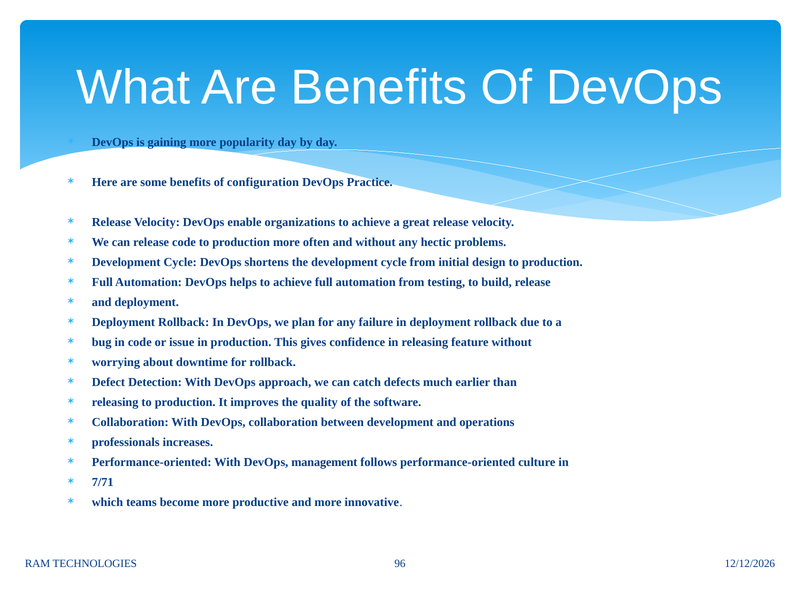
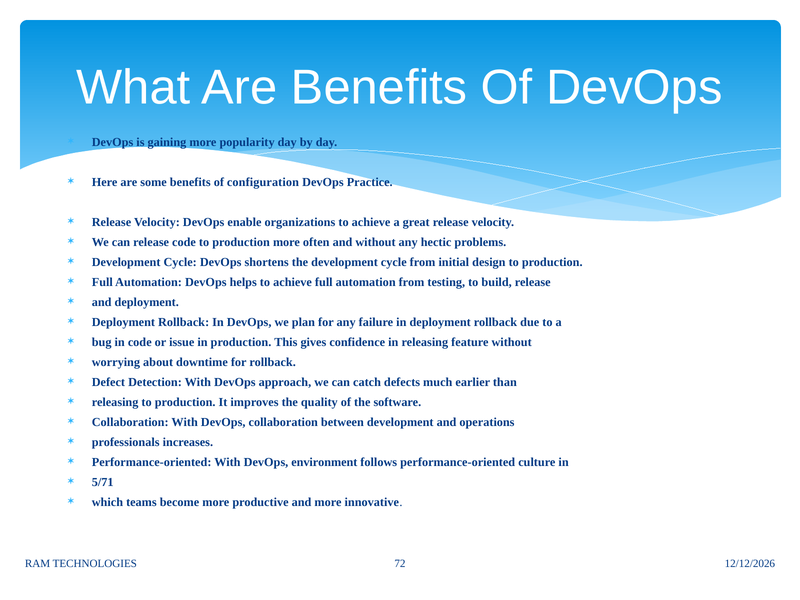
management: management -> environment (324, 462)
7/71: 7/71 -> 5/71 (103, 482)
96: 96 -> 72 (400, 564)
